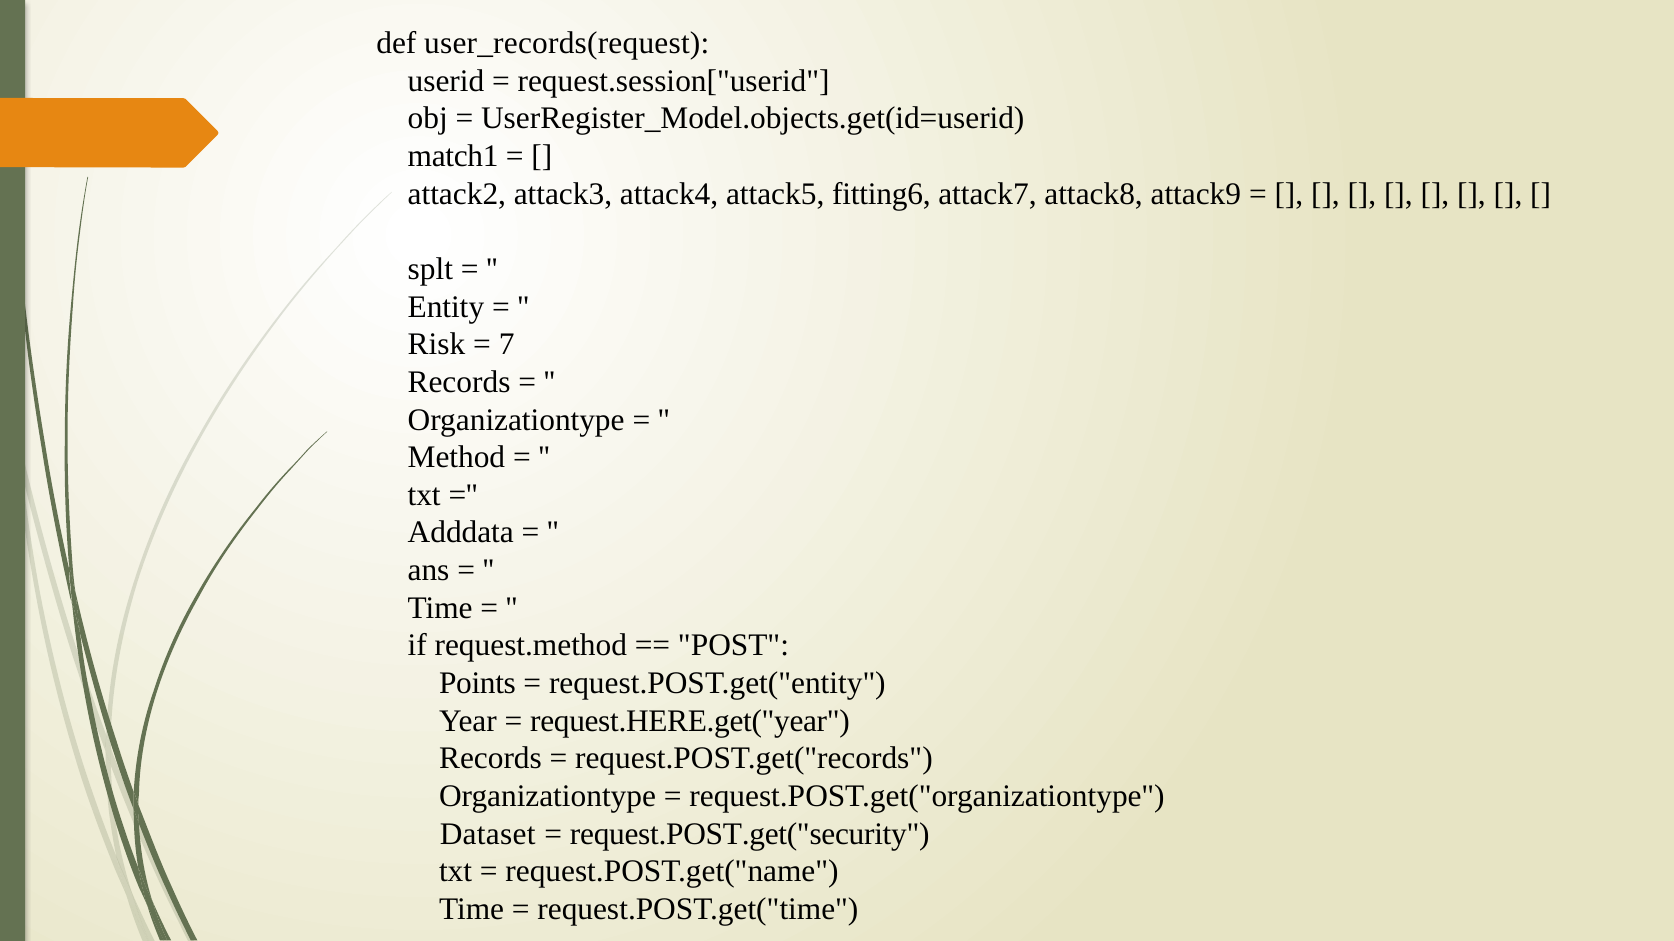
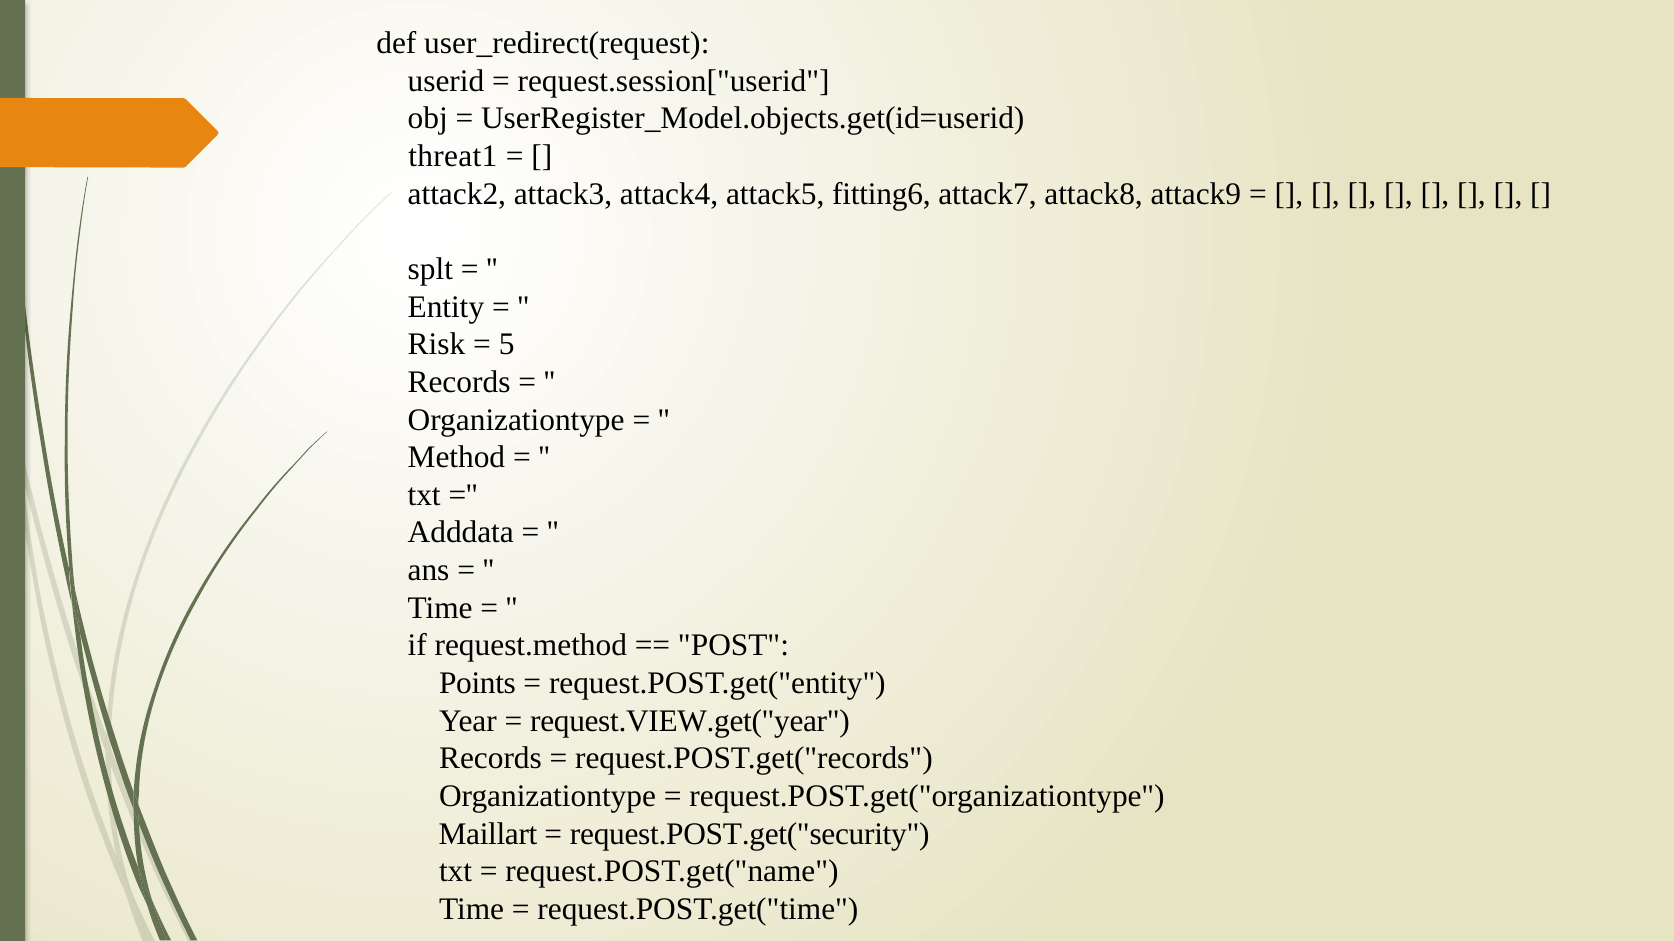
user_records(request: user_records(request -> user_redirect(request (567, 43)
match1: match1 -> threat1 (453, 156)
7: 7 -> 5 (507, 345)
request.HERE.get("year: request.HERE.get("year -> request.VIEW.get("year (690, 721)
Dataset: Dataset -> Maillart (488, 834)
